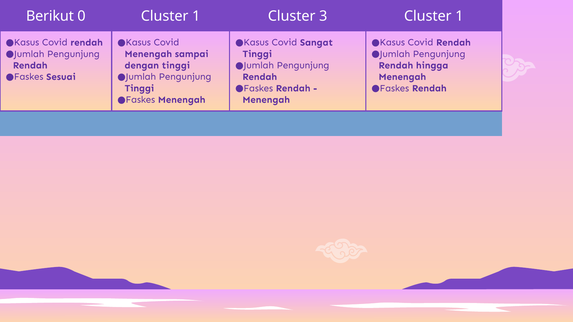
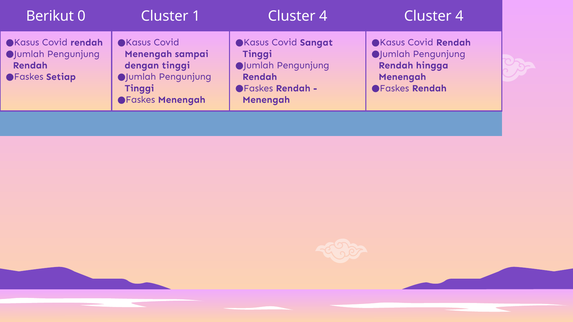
1 Cluster 3: 3 -> 4 (323, 16)
1: 1 -> 4 (459, 16)
Sesuai: Sesuai -> Setiap (61, 77)
